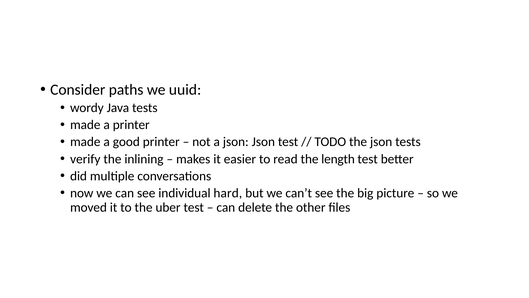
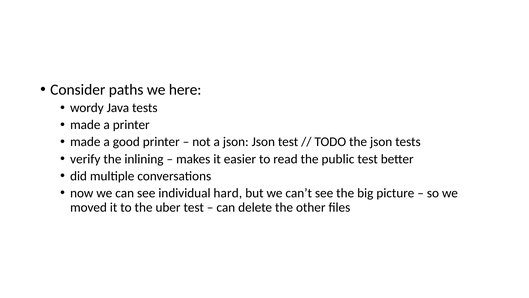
uuid: uuid -> here (185, 89)
length: length -> public (338, 159)
